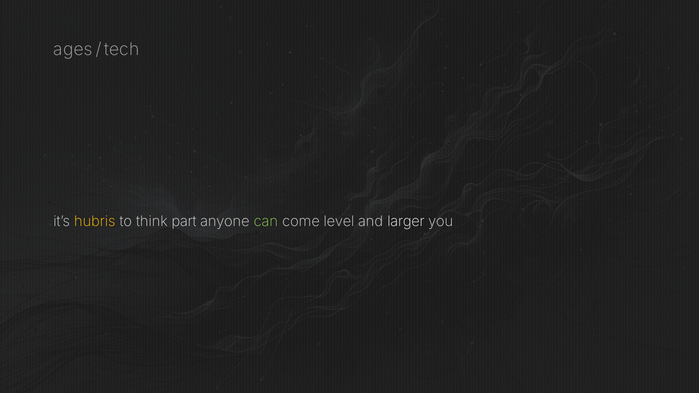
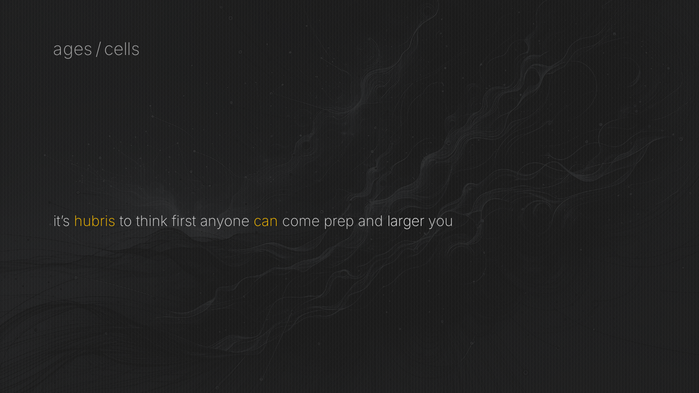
tech: tech -> cells (122, 49)
part: part -> first (184, 222)
can colour: light green -> yellow (266, 222)
level: level -> prep (339, 222)
